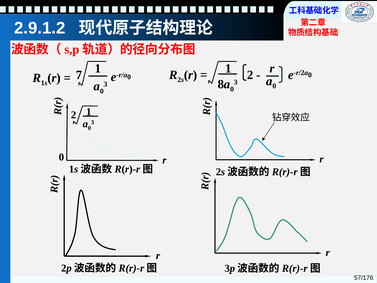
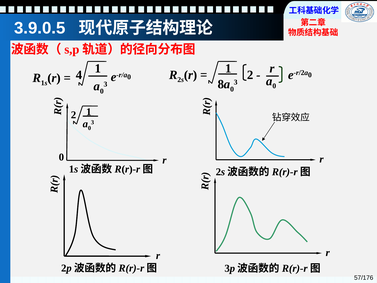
2.9.1.2: 2.9.1.2 -> 3.9.0.5 (40, 28)
7: 7 -> 4 (79, 75)
